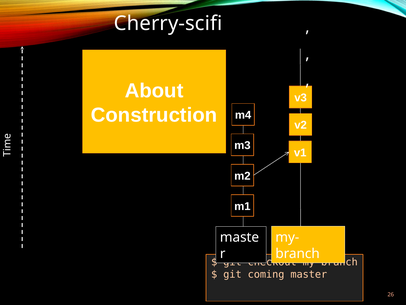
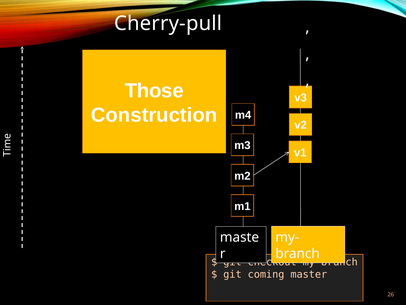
Cherry-scifi: Cherry-scifi -> Cherry-pull (168, 23)
About: About -> Those (154, 91)
